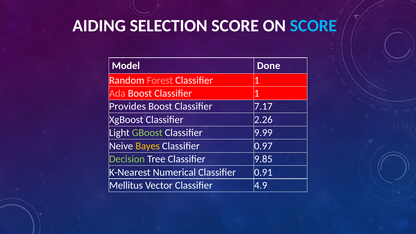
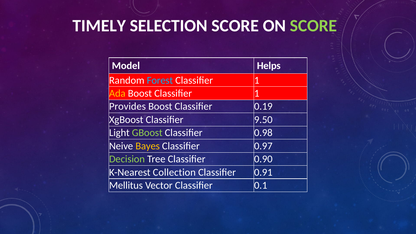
AIDING: AIDING -> TIMELY (99, 26)
SCORE colour: light blue -> light green (313, 26)
Done: Done -> Helps (269, 66)
Forest colour: pink -> light blue (160, 80)
Ada colour: pink -> yellow (117, 93)
7.17: 7.17 -> 0.19 (263, 107)
2.26: 2.26 -> 9.50 (263, 120)
9.99: 9.99 -> 0.98 (263, 133)
9.85: 9.85 -> 0.90 (263, 159)
Numerical: Numerical -> Collection (174, 172)
4.9: 4.9 -> 0.1 (261, 185)
